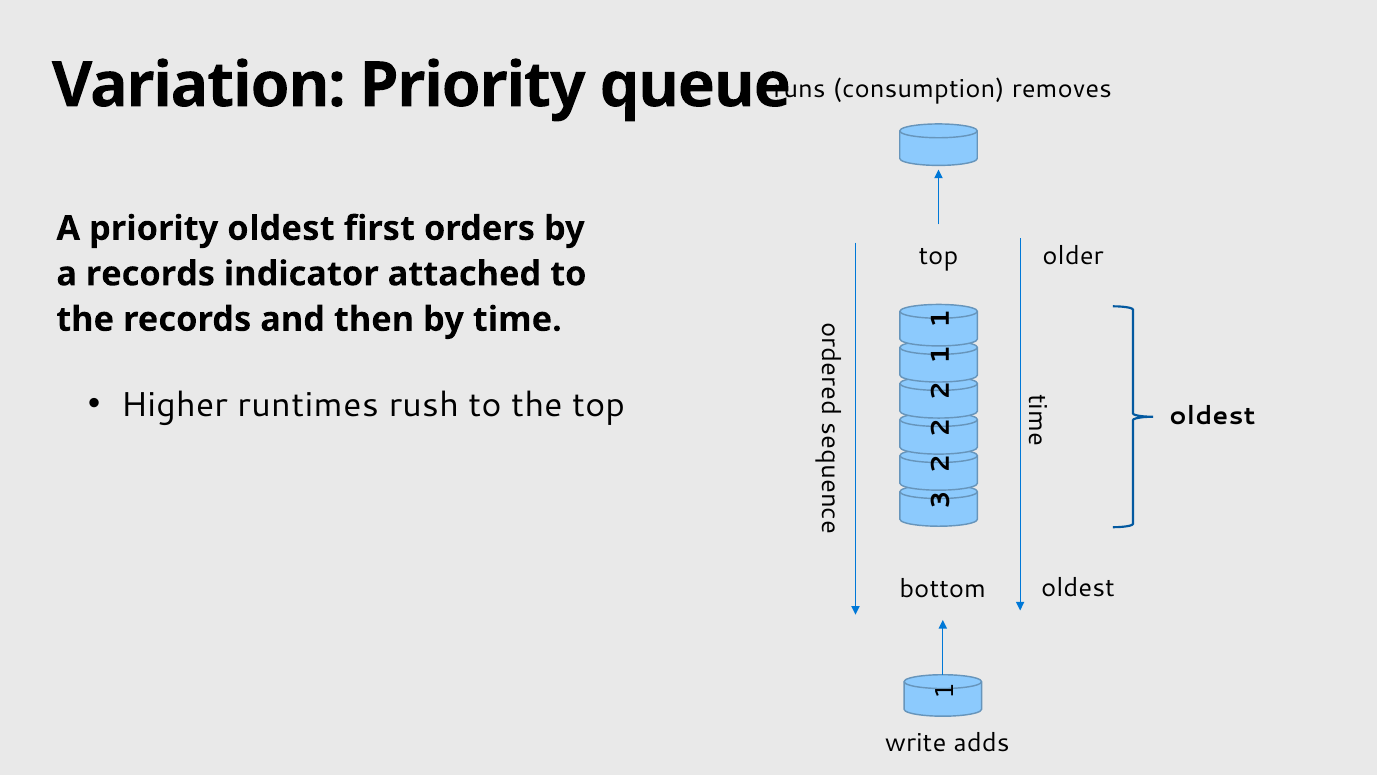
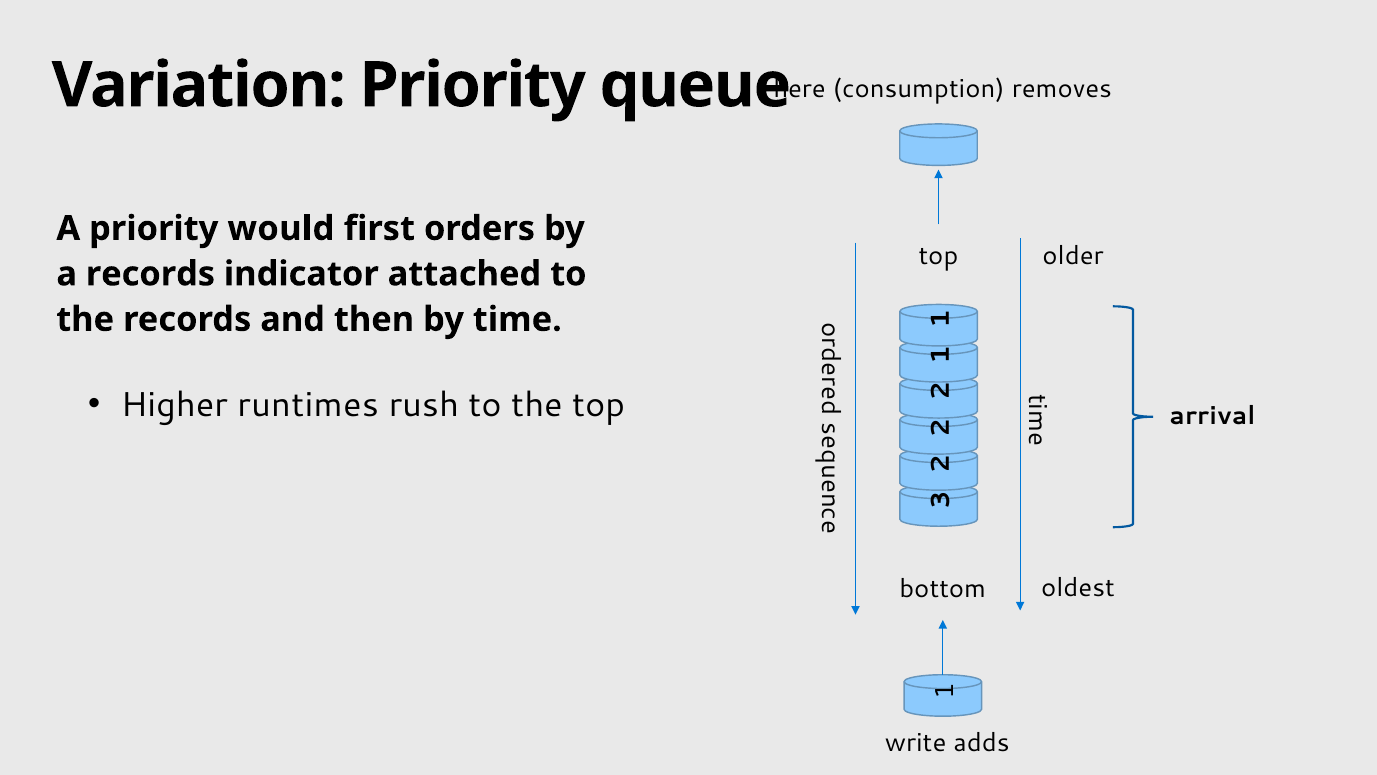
runs: runs -> here (799, 89)
priority oldest: oldest -> would (281, 228)
oldest: oldest -> arrival (1212, 416)
